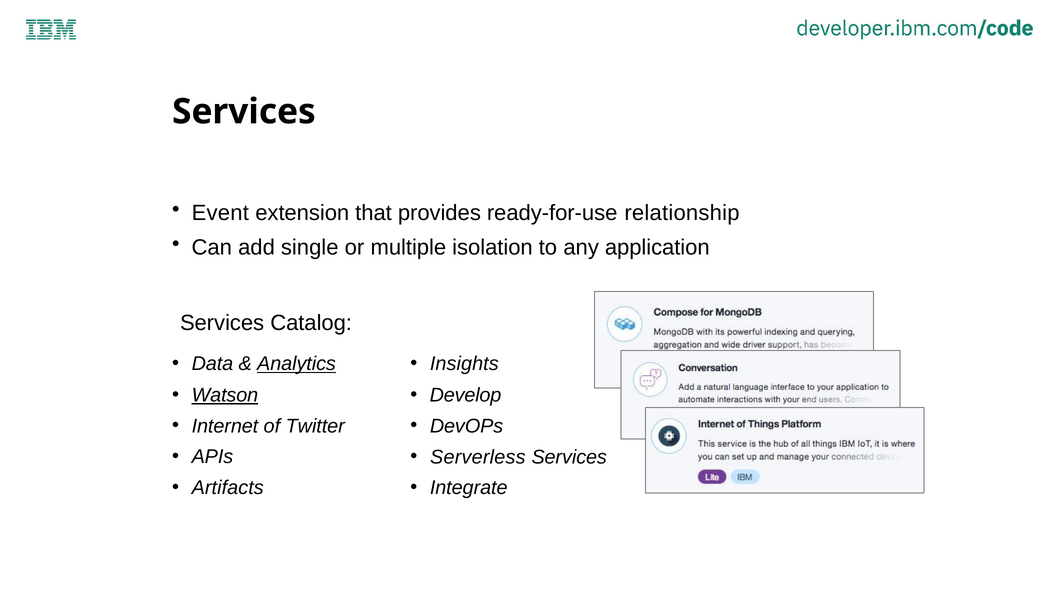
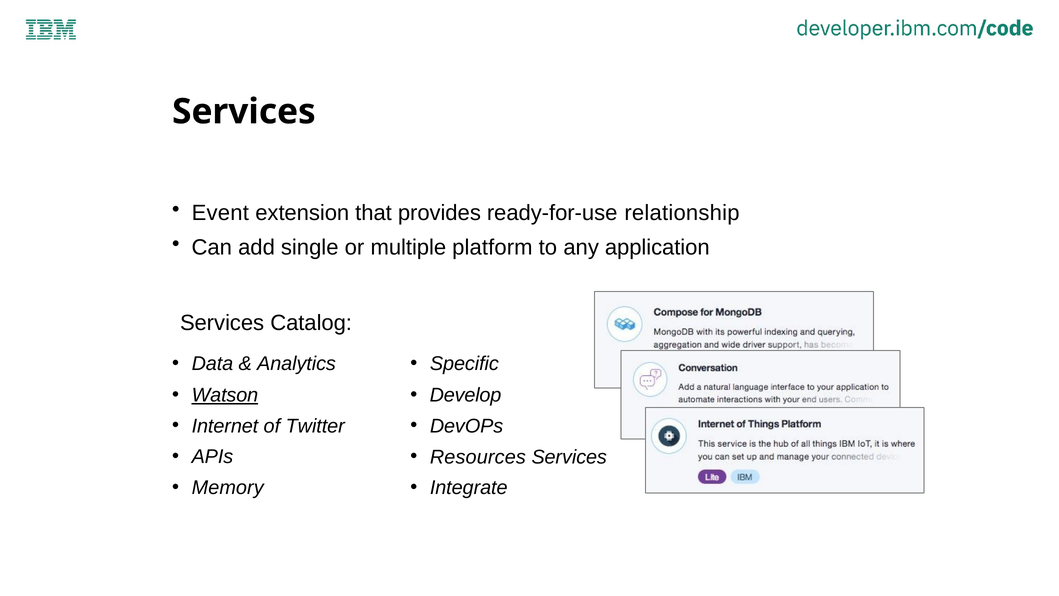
isolation: isolation -> platform (492, 247)
Analytics underline: present -> none (297, 364)
Insights: Insights -> Specific (464, 364)
Serverless: Serverless -> Resources (478, 457)
Artifacts: Artifacts -> Memory (228, 488)
